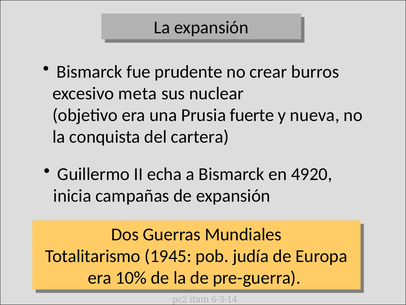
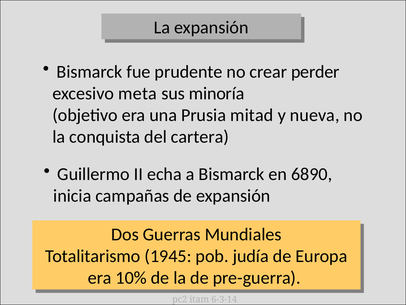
burros: burros -> perder (315, 72)
nuclear: nuclear -> minoría (217, 93)
fuerte: fuerte -> mitad (252, 115)
4920: 4920 -> 6890 (312, 174)
